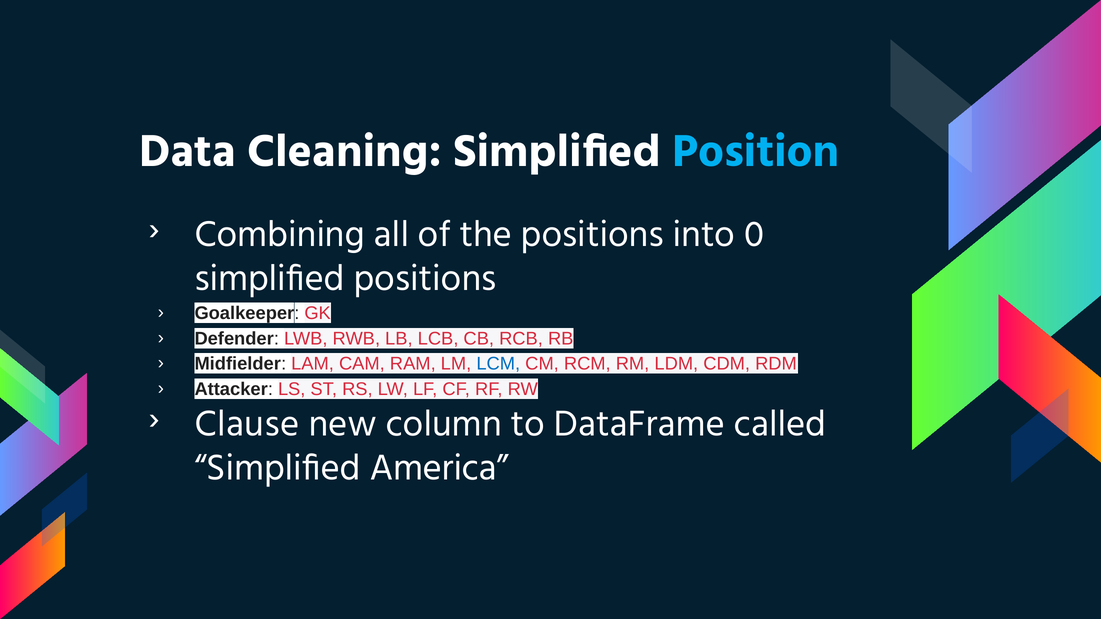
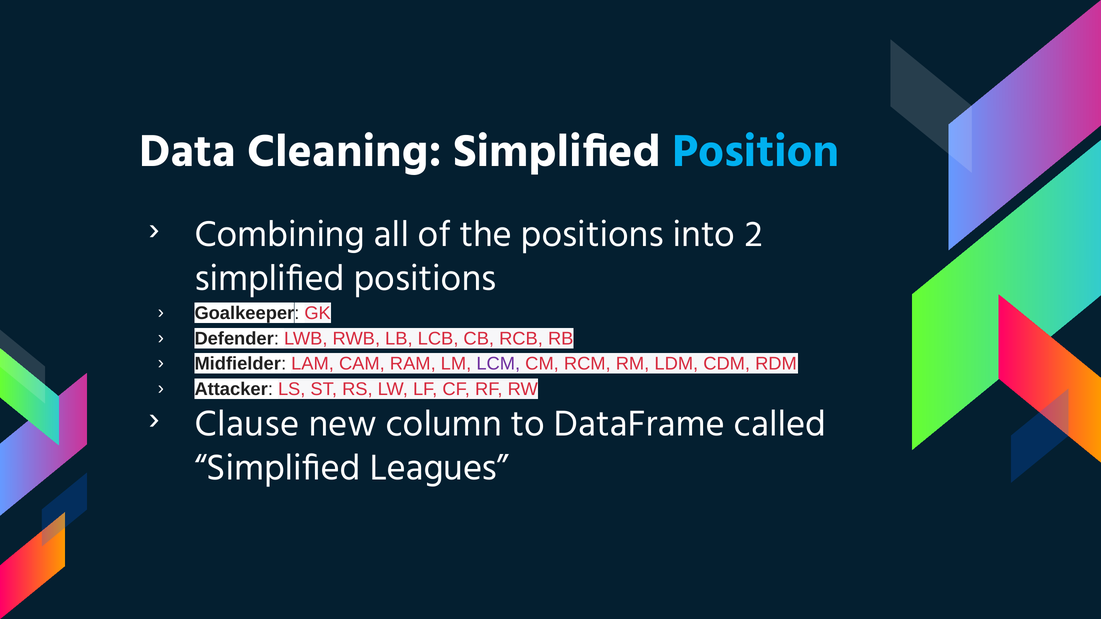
0: 0 -> 2 (754, 234)
LCM colour: blue -> purple (498, 364)
America: America -> Leagues (439, 468)
